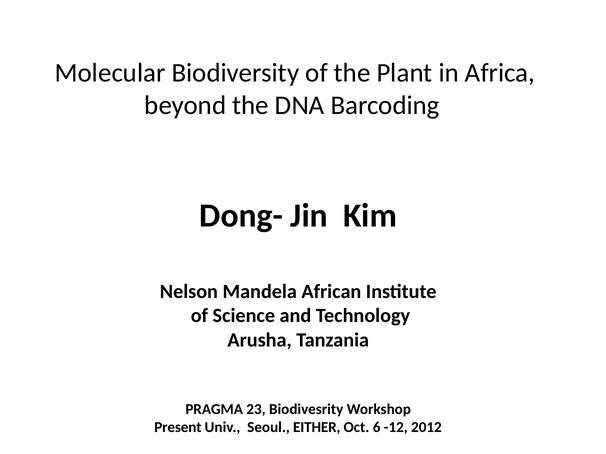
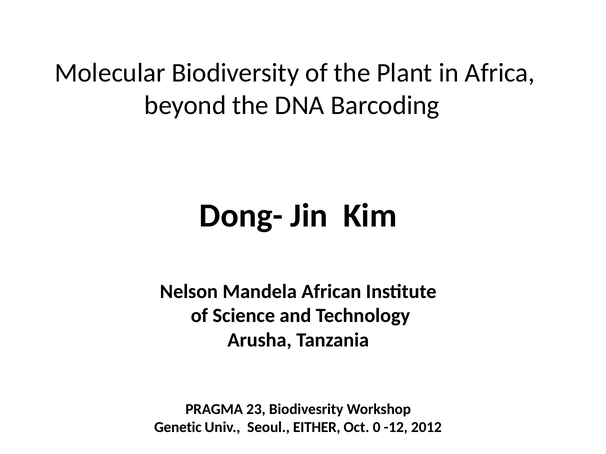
Present: Present -> Genetic (178, 428)
6: 6 -> 0 (377, 428)
